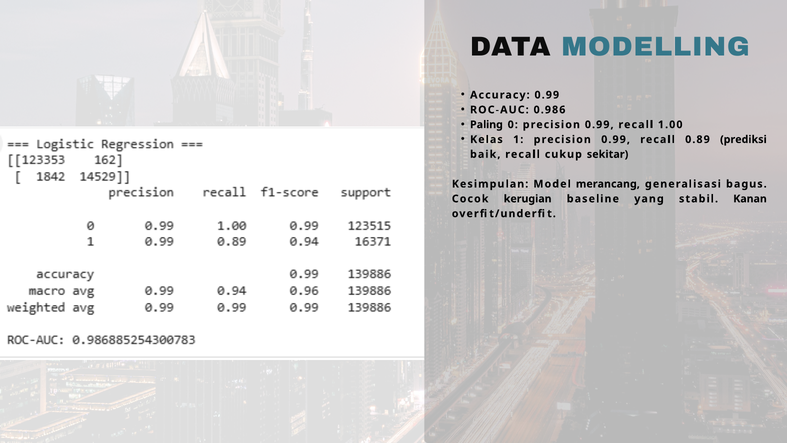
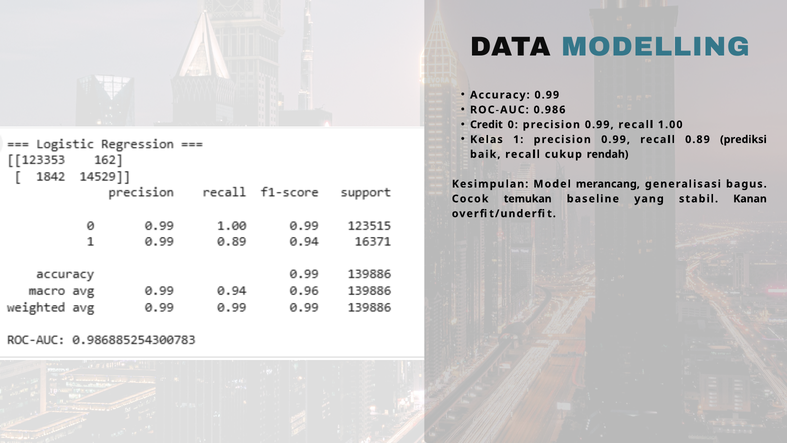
Paling: Paling -> Credit (486, 125)
sekitar: sekitar -> rendah (608, 154)
kerugian: kerugian -> temukan (528, 199)
